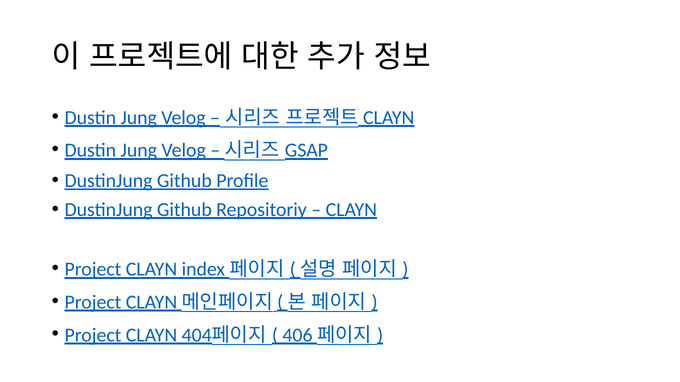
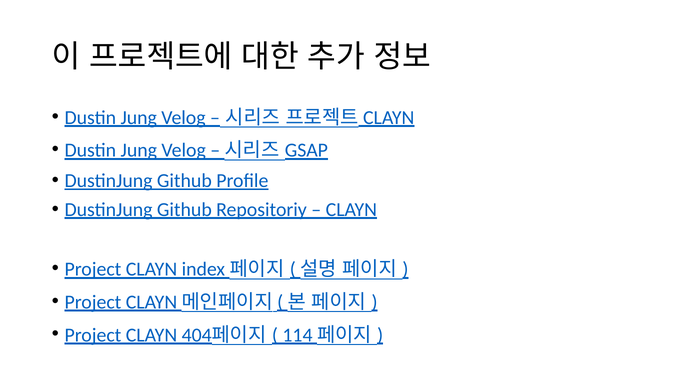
406: 406 -> 114 (297, 335)
